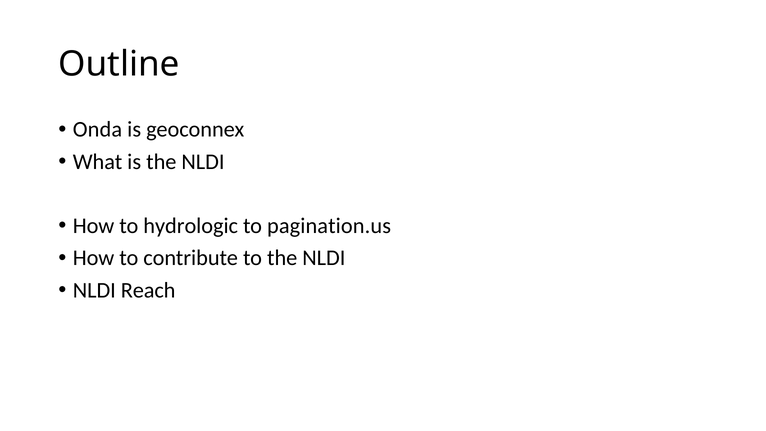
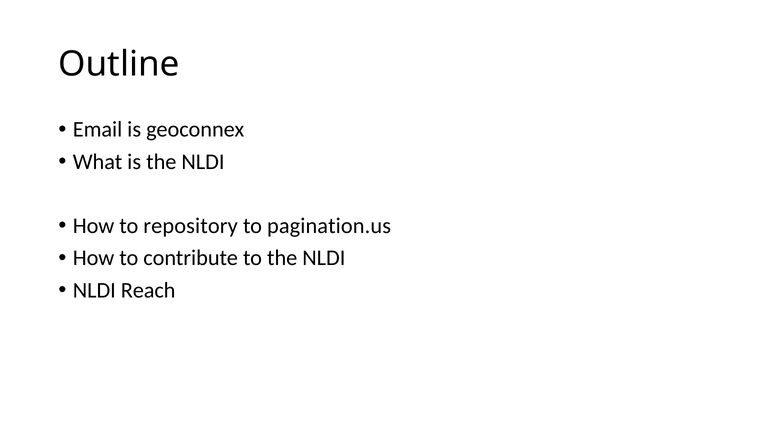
Onda: Onda -> Email (98, 130)
hydrologic: hydrologic -> repository (191, 226)
